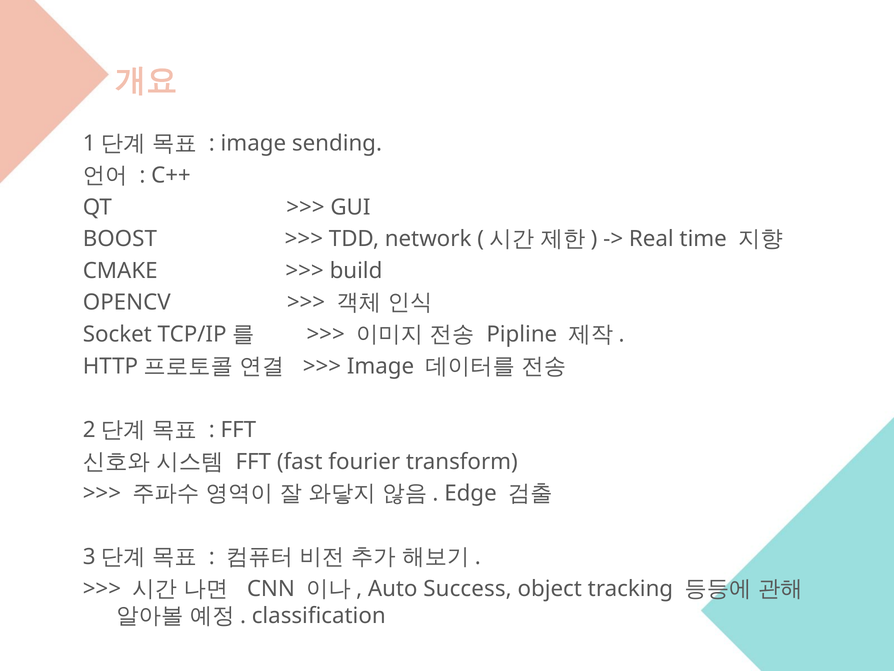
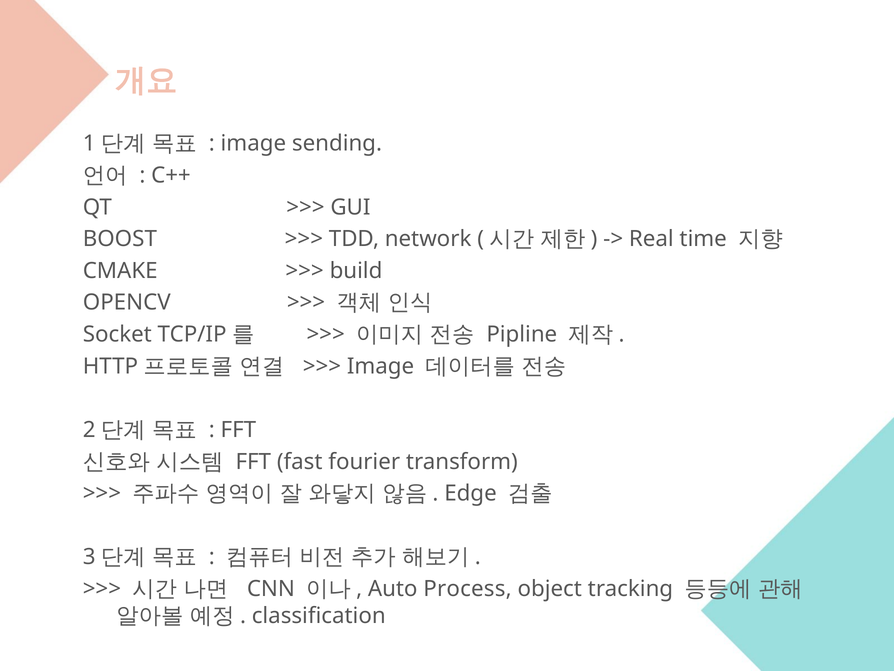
Success: Success -> Process (467, 588)
